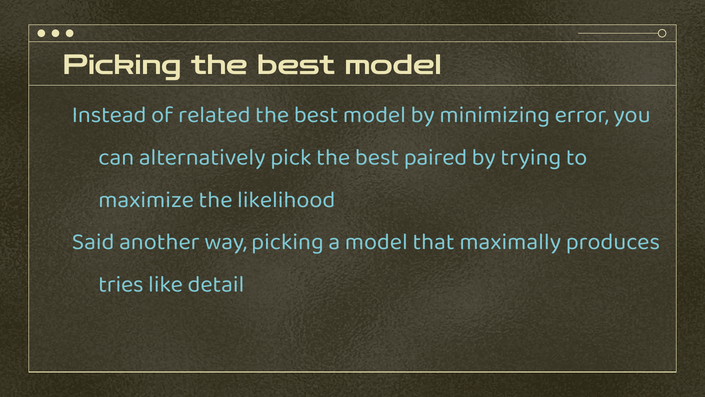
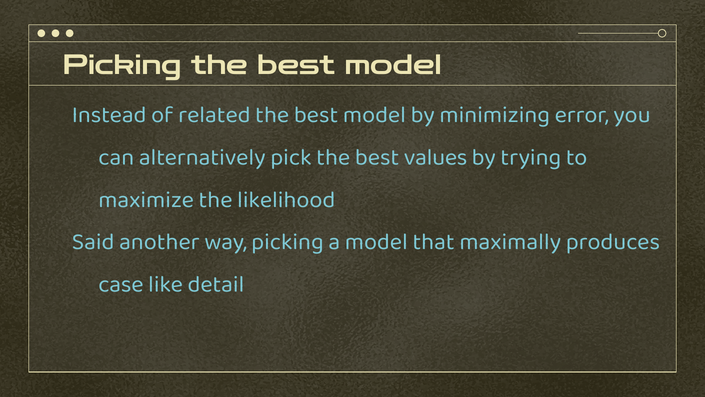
paired: paired -> values (436, 157)
tries: tries -> case (121, 284)
